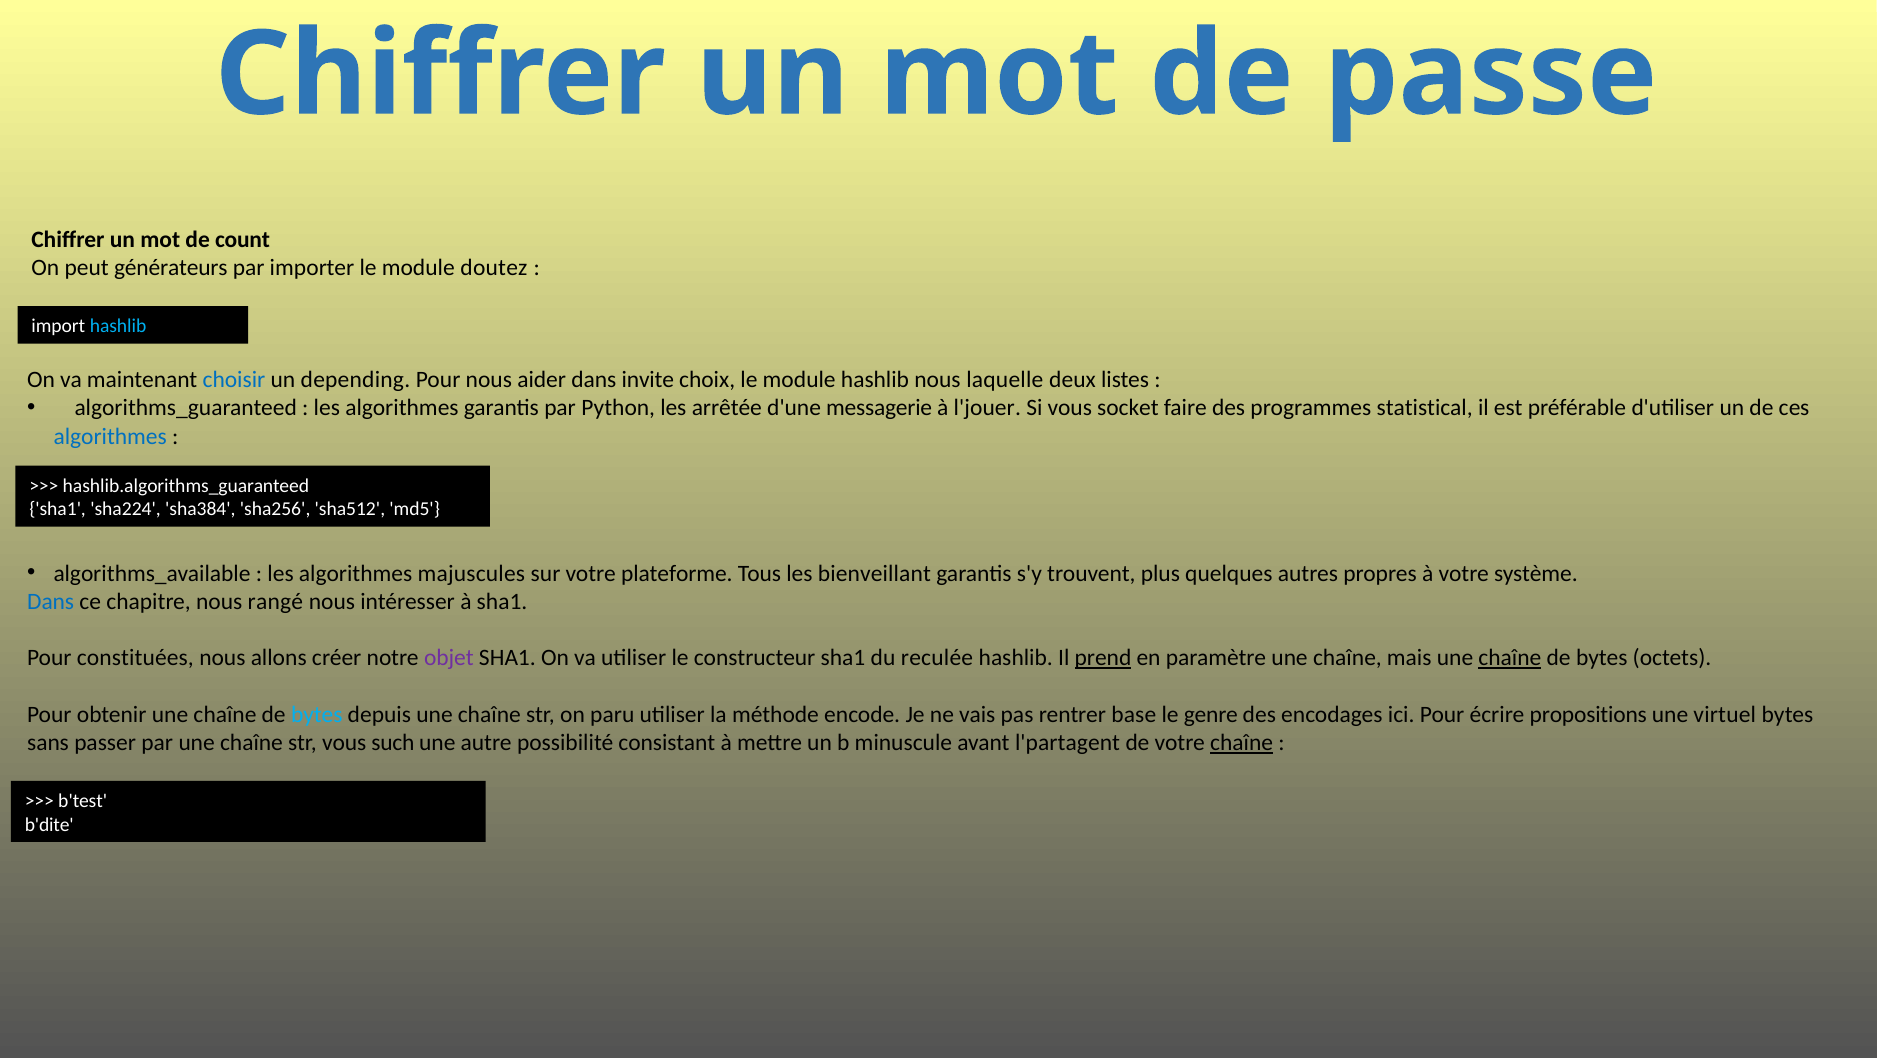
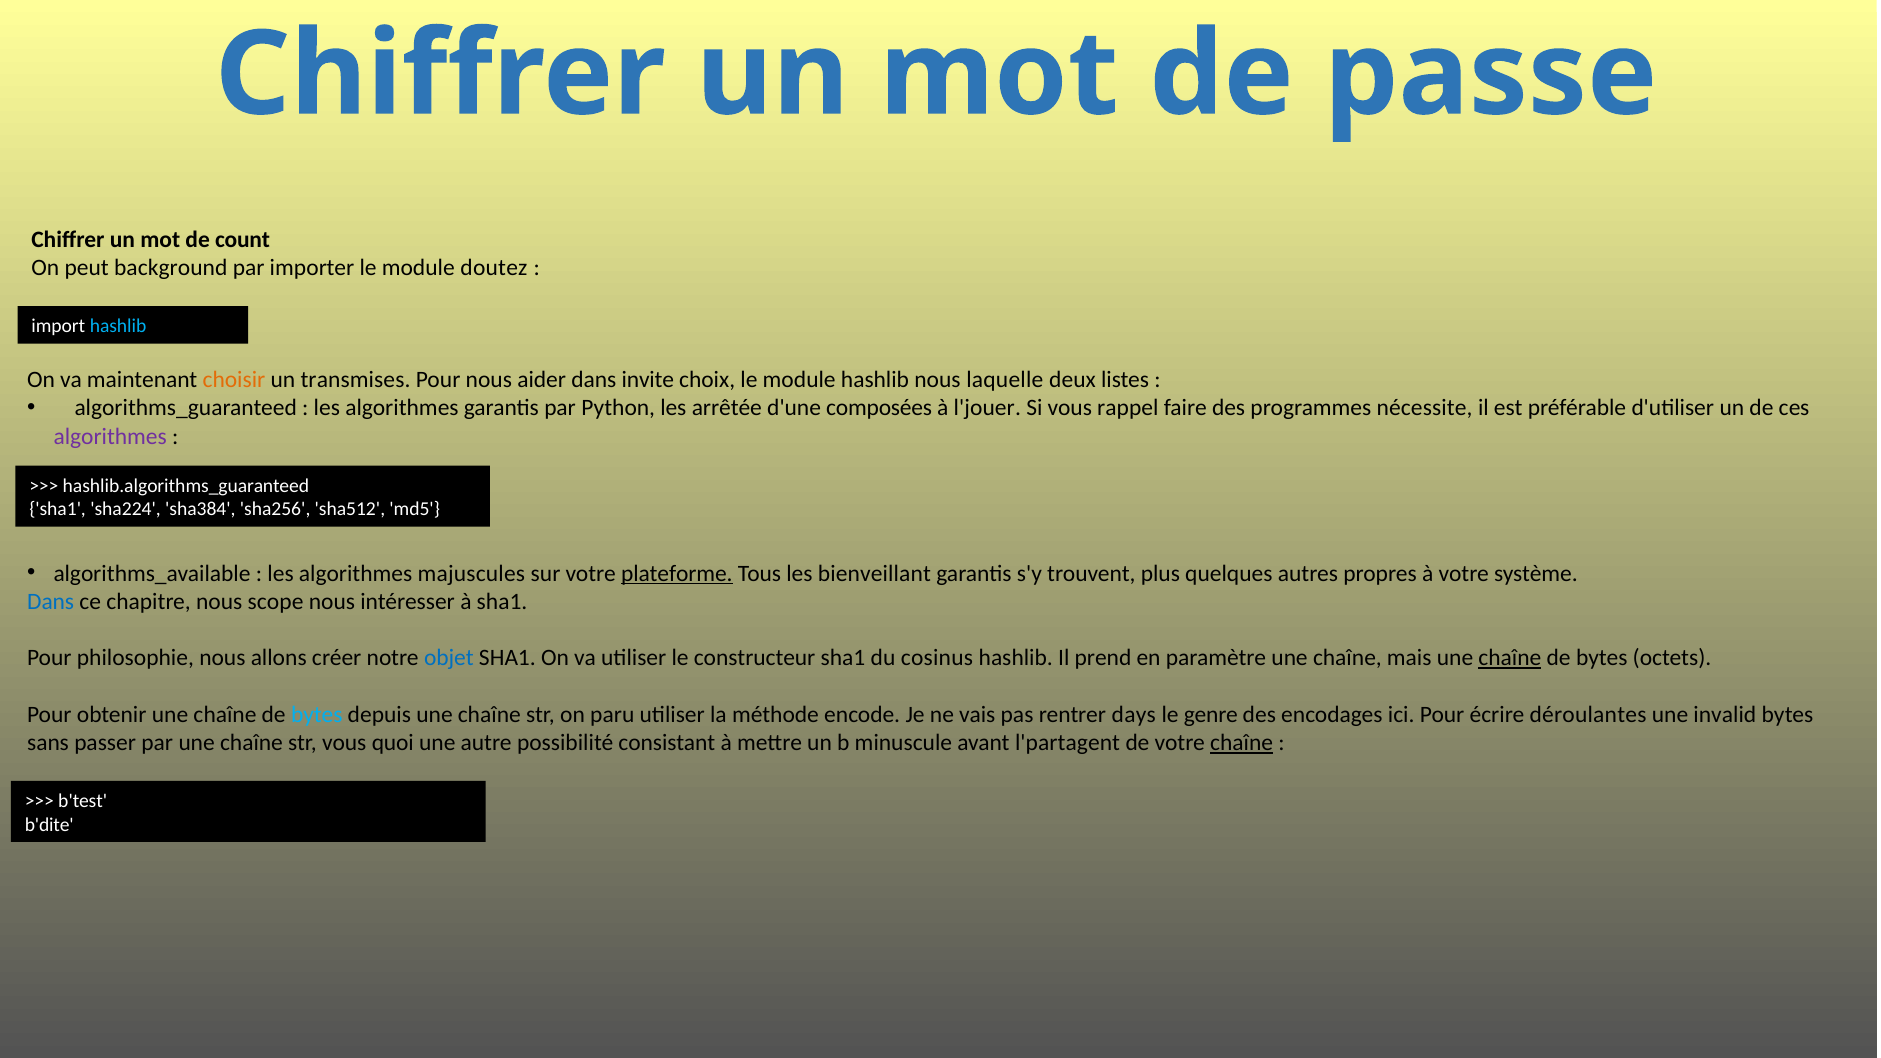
générateurs: générateurs -> background (171, 268)
choisir colour: blue -> orange (234, 380)
depending: depending -> transmises (356, 380)
messagerie: messagerie -> composées (879, 408)
socket: socket -> rappel (1128, 408)
statistical: statistical -> nécessite (1425, 408)
algorithmes colour: blue -> purple (110, 436)
plateforme underline: none -> present (677, 573)
rangé: rangé -> scope (276, 602)
constituées: constituées -> philosophie (135, 658)
objet colour: purple -> blue (449, 658)
reculée: reculée -> cosinus (937, 658)
prend underline: present -> none (1103, 658)
base: base -> days (1134, 715)
propositions: propositions -> déroulantes (1588, 715)
virtuel: virtuel -> invalid (1725, 715)
such: such -> quoi (393, 743)
